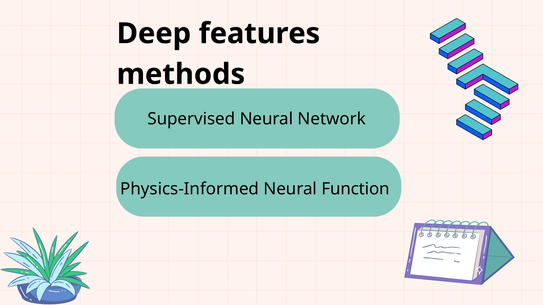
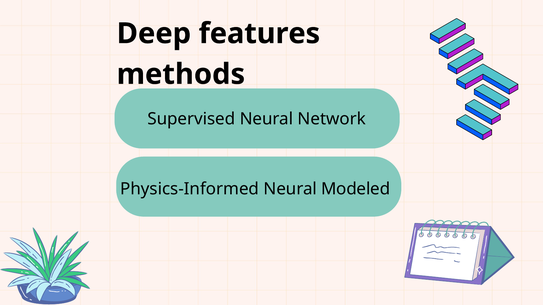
Function: Function -> Modeled (356, 189)
